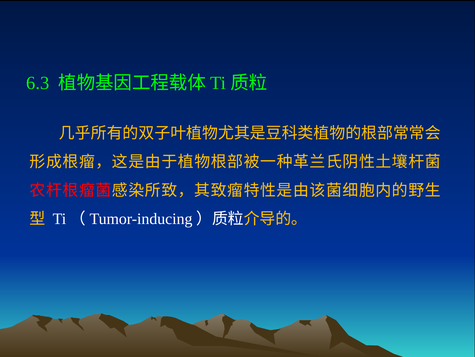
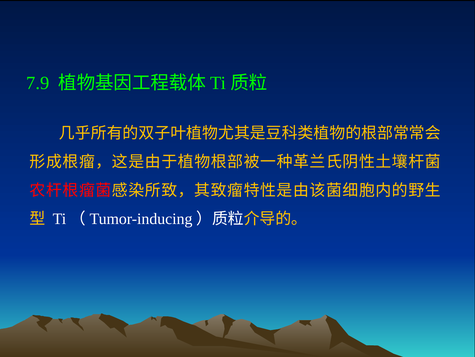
6.3: 6.3 -> 7.9 (38, 83)
